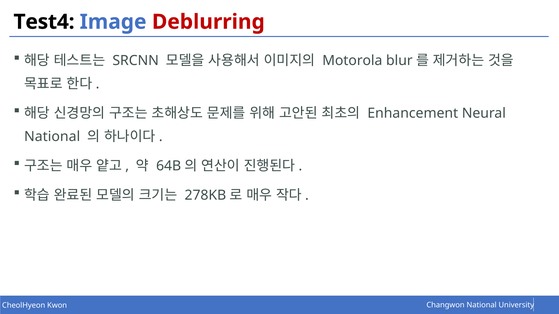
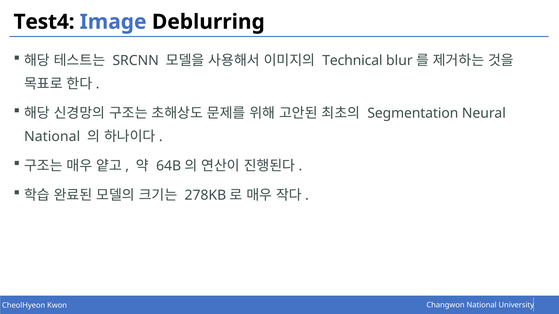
Deblurring colour: red -> black (208, 22)
Motorola: Motorola -> Technical (352, 61)
Enhancement: Enhancement -> Segmentation (413, 113)
